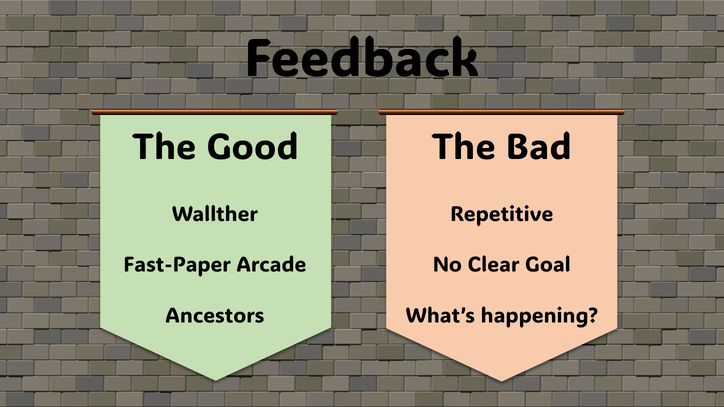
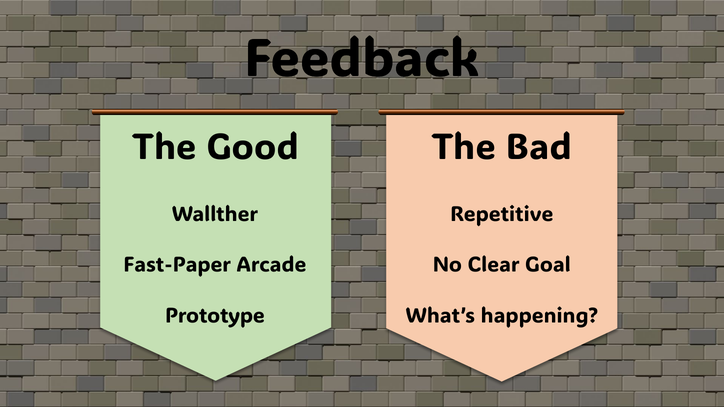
Ancestors: Ancestors -> Prototype (215, 316)
